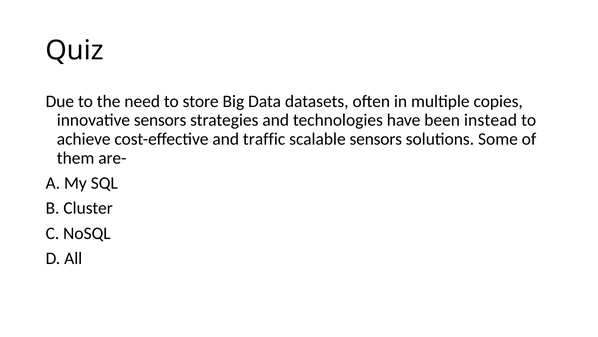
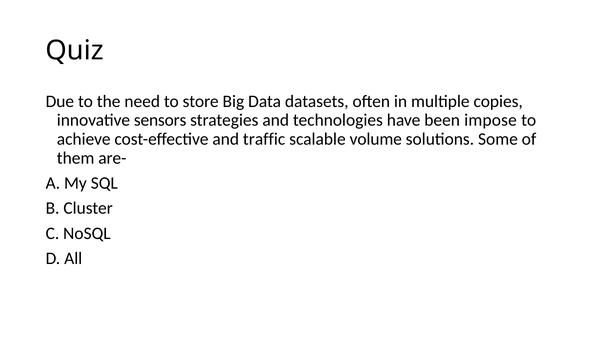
instead: instead -> impose (491, 120)
scalable sensors: sensors -> volume (376, 139)
